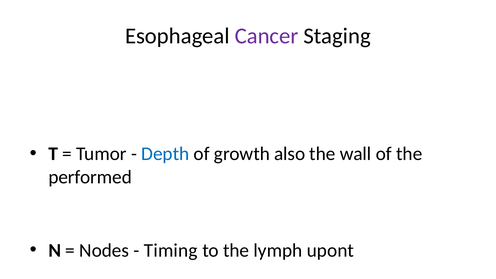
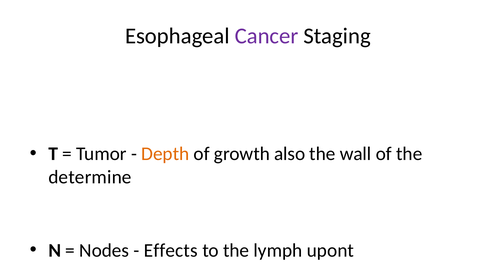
Depth colour: blue -> orange (165, 154)
performed: performed -> determine (90, 177)
Timing: Timing -> Effects (171, 250)
